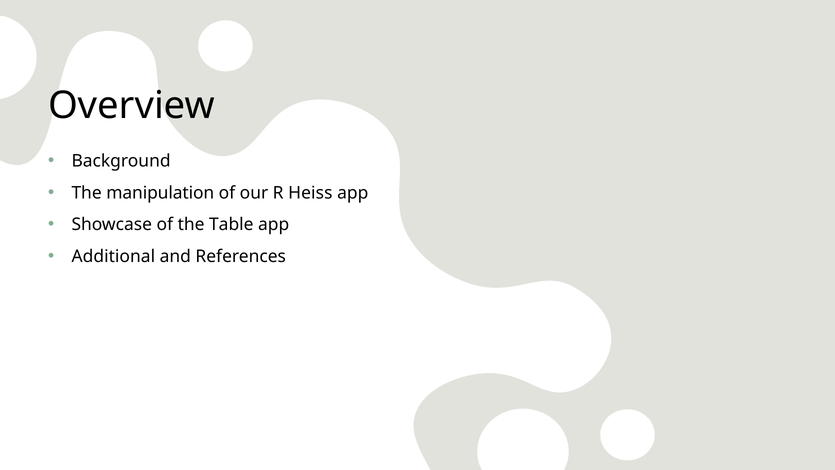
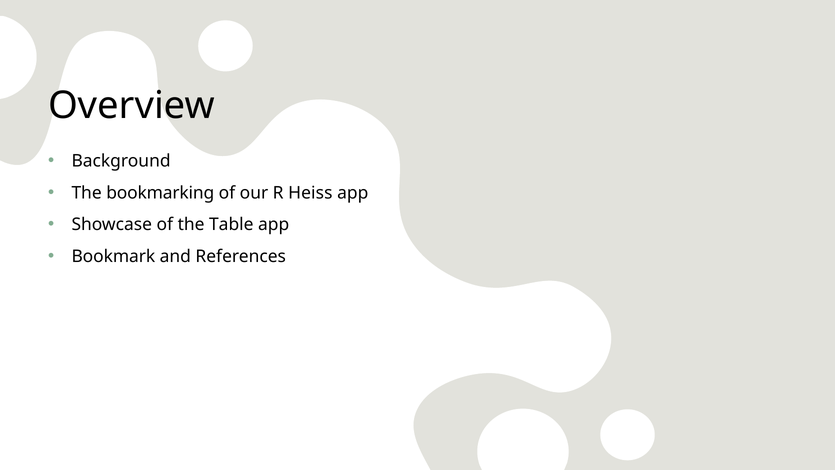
manipulation: manipulation -> bookmarking (160, 193)
Additional: Additional -> Bookmark (113, 256)
